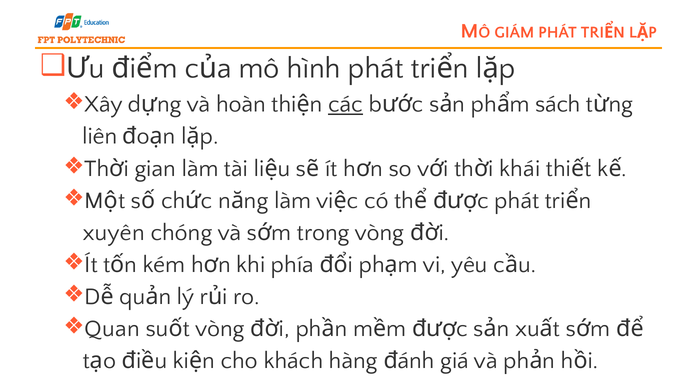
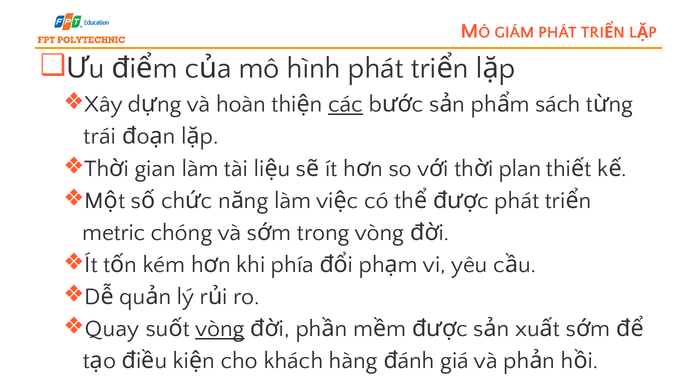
liên: liên -> trái (100, 136)
khái: khái -> plan (520, 168)
xuyên: xuyên -> metric (114, 233)
Quan: Quan -> Quay (112, 329)
vòng underline: none -> present (220, 329)
